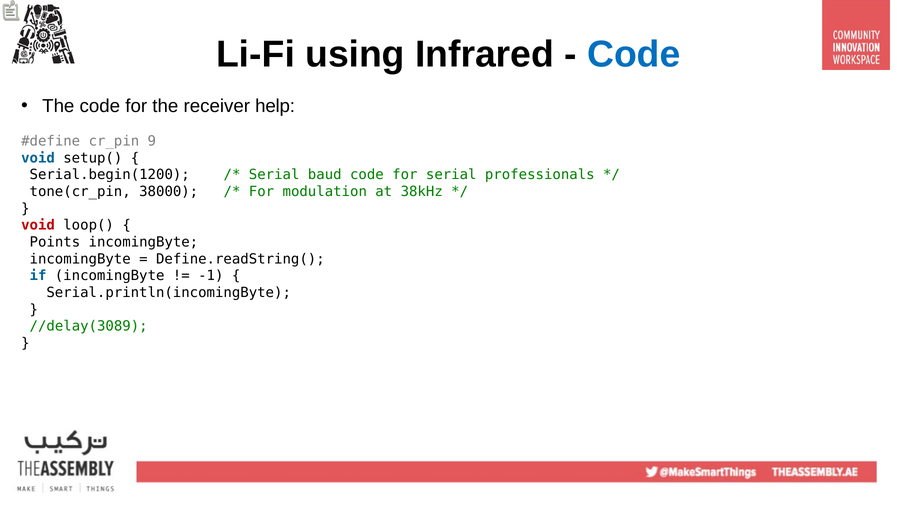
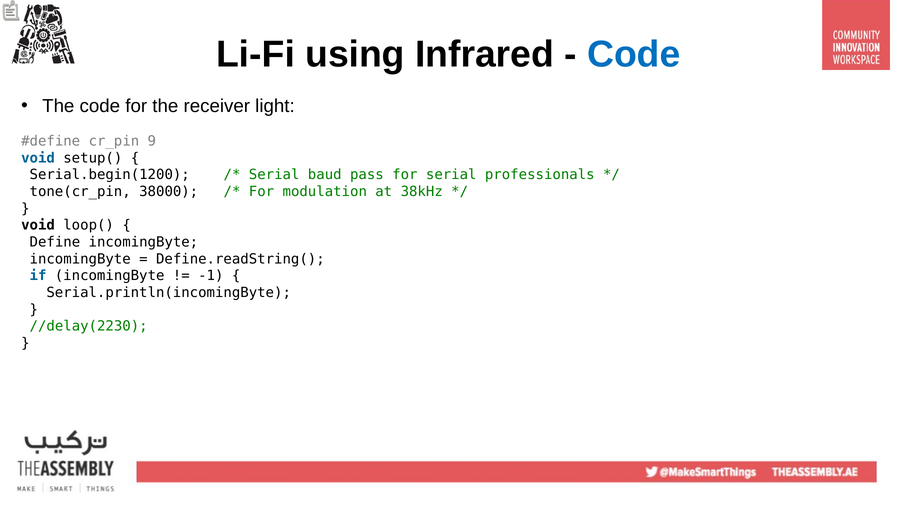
help: help -> light (275, 106)
baud code: code -> pass (367, 175)
void colour: red -> black (38, 225)
Points: Points -> Define (55, 242)
//delay(3089: //delay(3089 -> //delay(2230 (89, 326)
